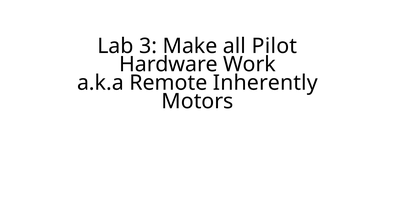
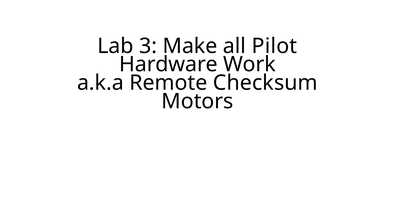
Inherently: Inherently -> Checksum (265, 83)
